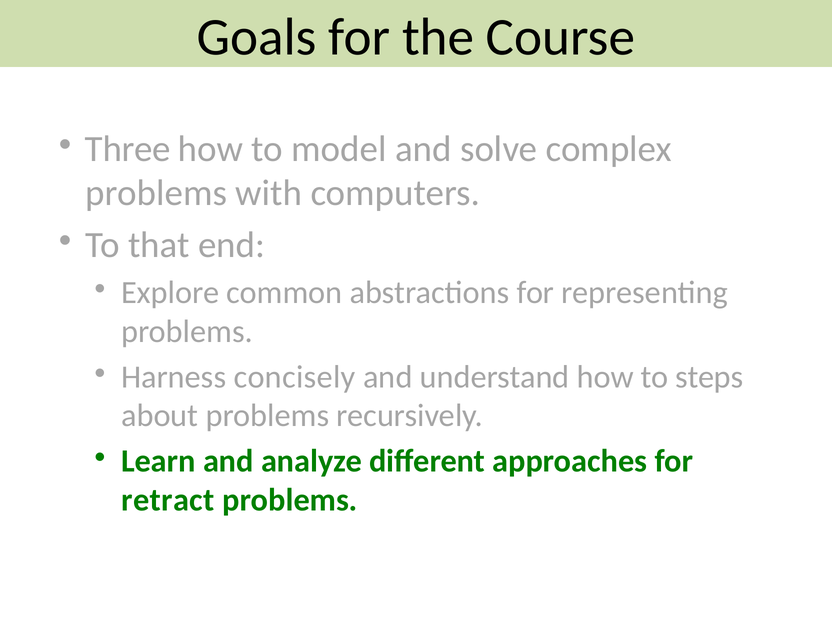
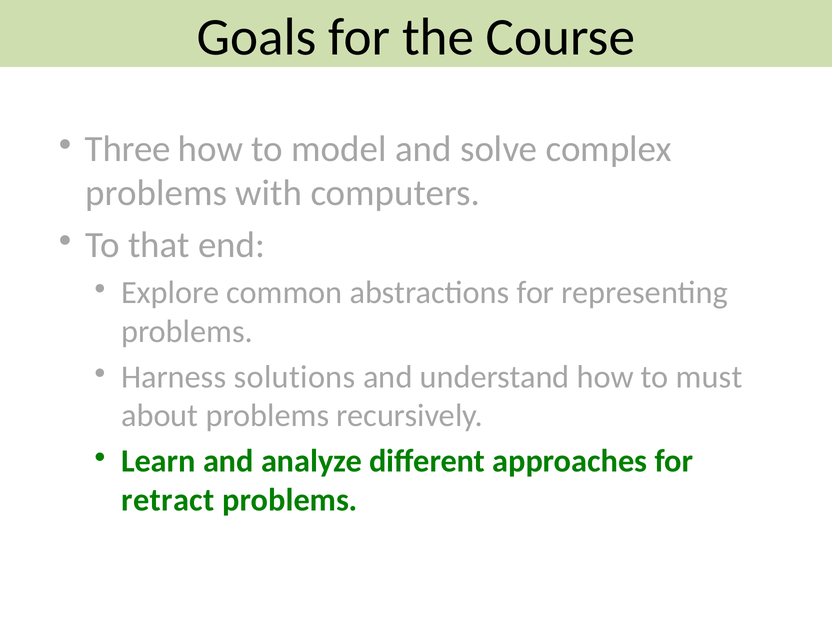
concisely: concisely -> solutions (295, 377)
steps: steps -> must (709, 377)
